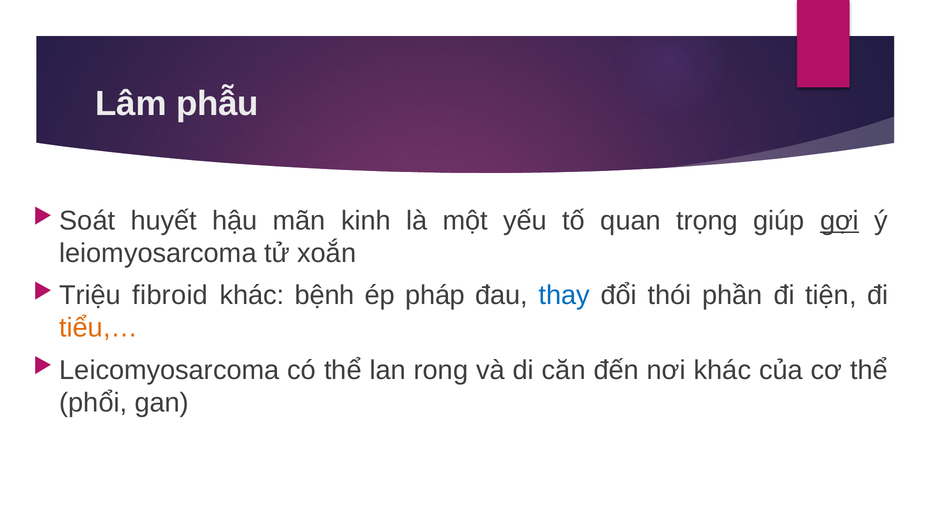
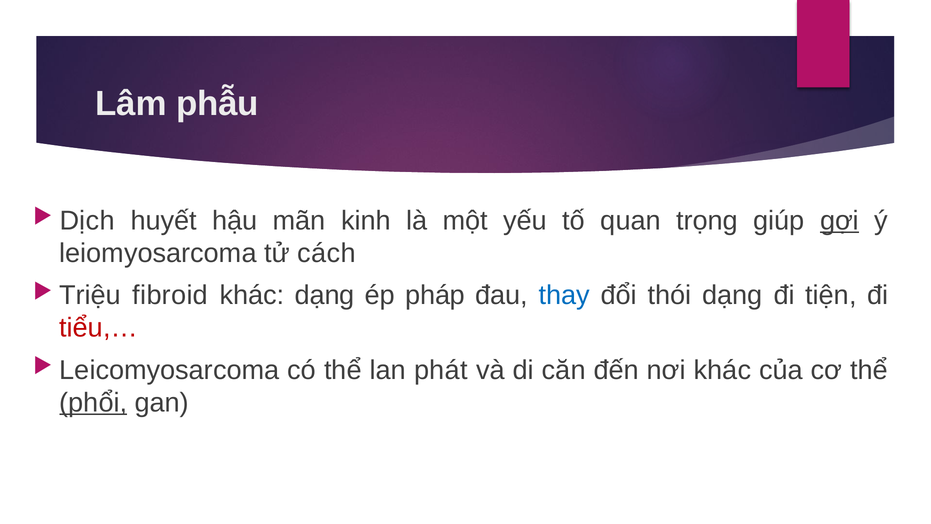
Soát: Soát -> Dịch (87, 220)
xoắn: xoắn -> cách (327, 253)
khác bệnh: bệnh -> dạng (325, 295)
thói phần: phần -> dạng (732, 295)
tiểu,… colour: orange -> red (99, 328)
rong: rong -> phát (441, 370)
phổi underline: none -> present (93, 402)
